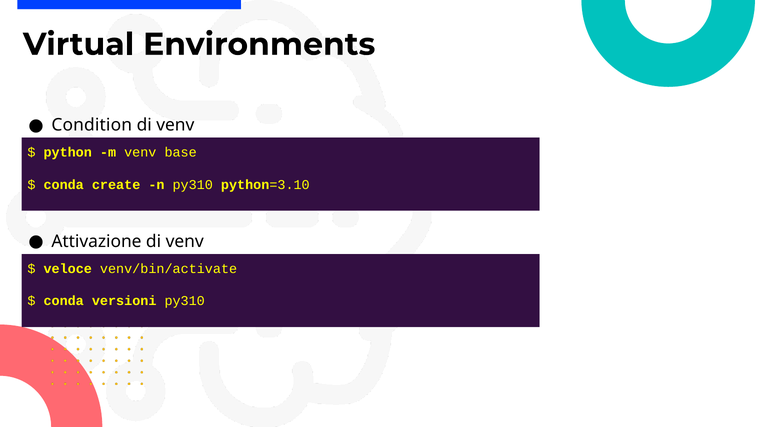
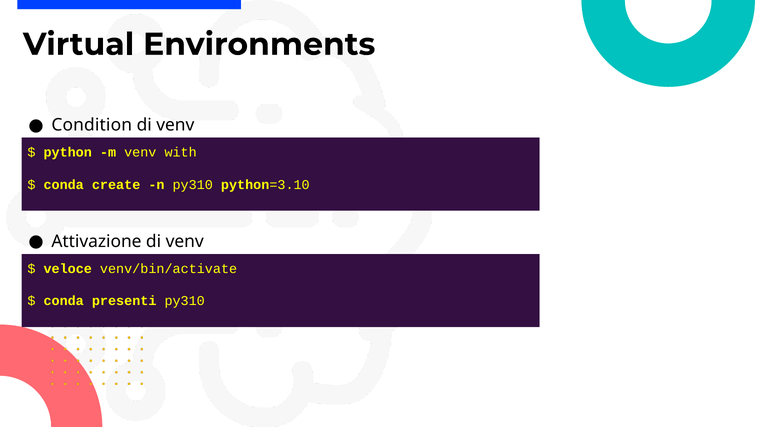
base: base -> with (181, 152)
versioni: versioni -> presenti (124, 301)
